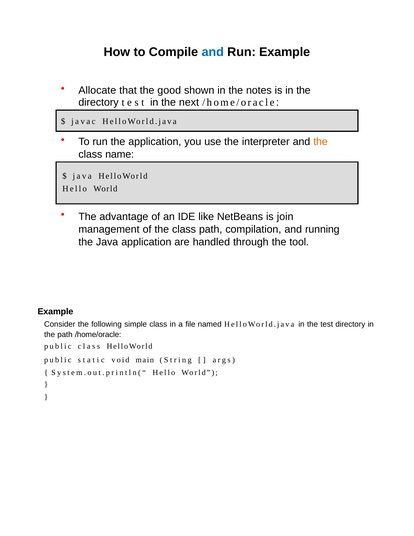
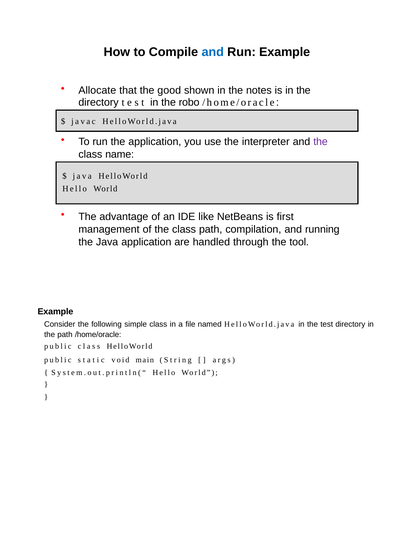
next: next -> robo (189, 102)
the colour: orange -> purple (321, 142)
join: join -> first (285, 216)
